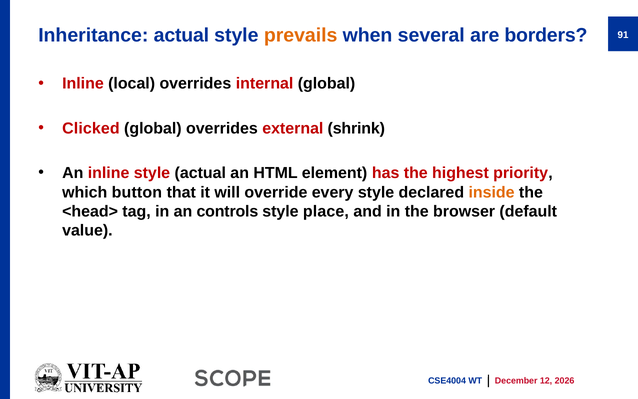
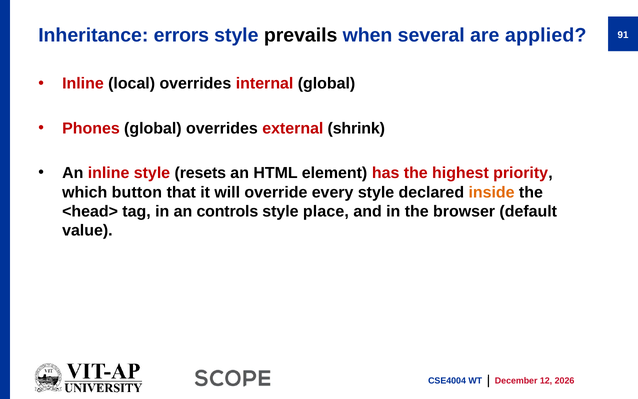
Inheritance actual: actual -> errors (181, 36)
prevails colour: orange -> black (301, 36)
borders: borders -> applied (546, 36)
Clicked: Clicked -> Phones (91, 128)
style actual: actual -> resets (200, 173)
